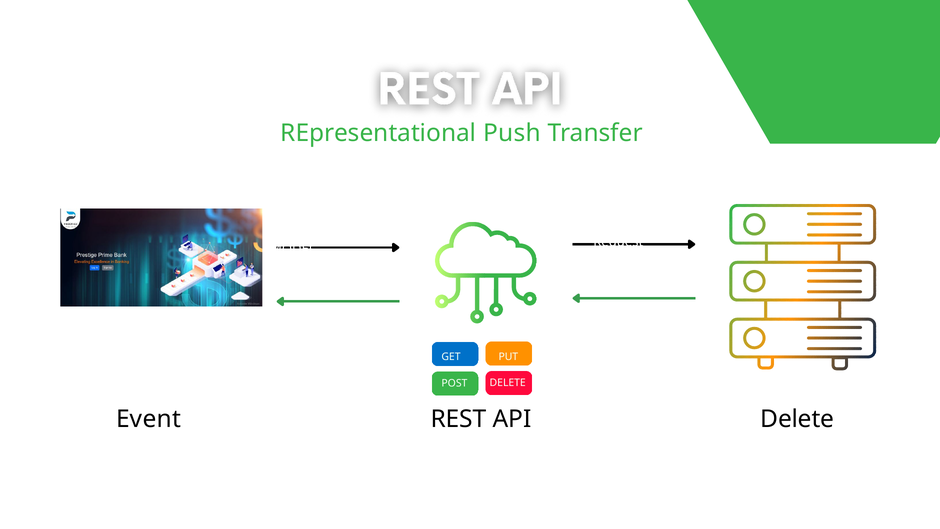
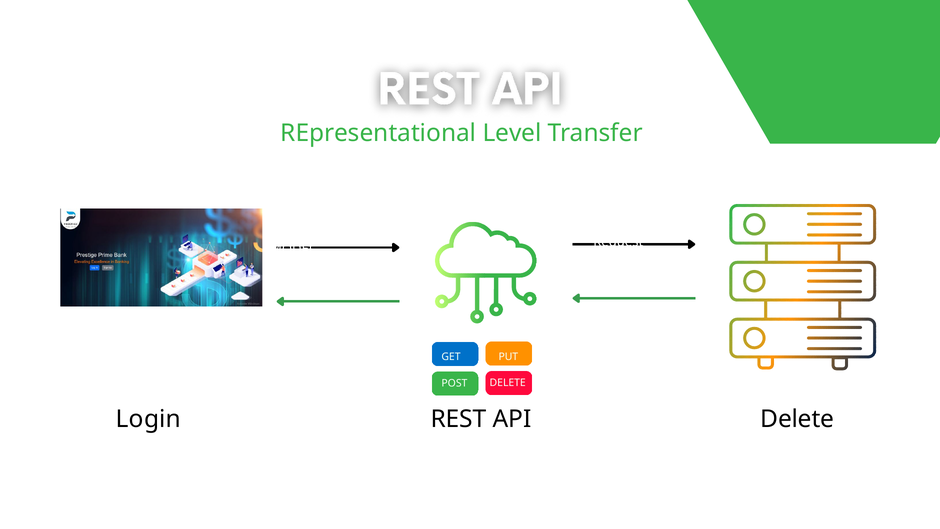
Push: Push -> Level (512, 133)
Event: Event -> Login (148, 419)
